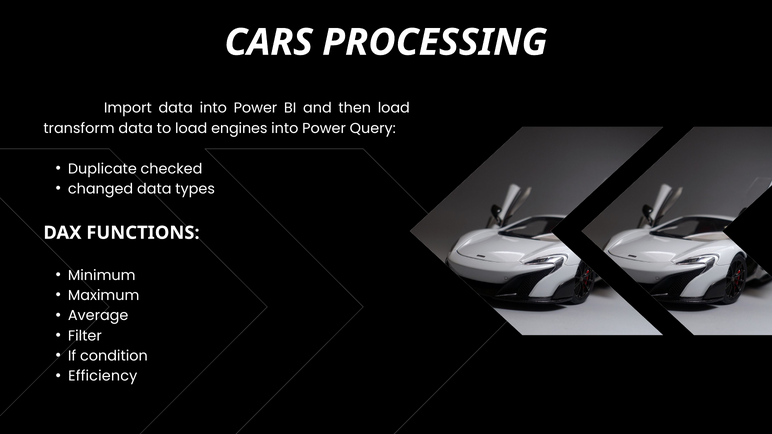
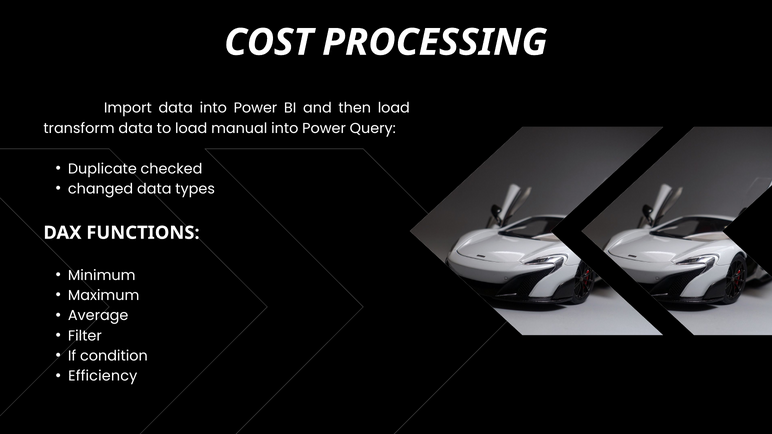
CARS: CARS -> COST (269, 42)
engines: engines -> manual (239, 128)
